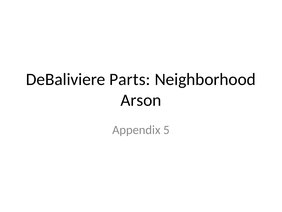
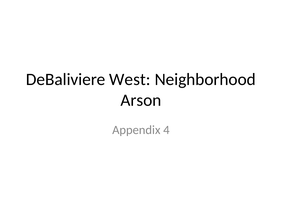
Parts: Parts -> West (130, 79)
5: 5 -> 4 (166, 130)
